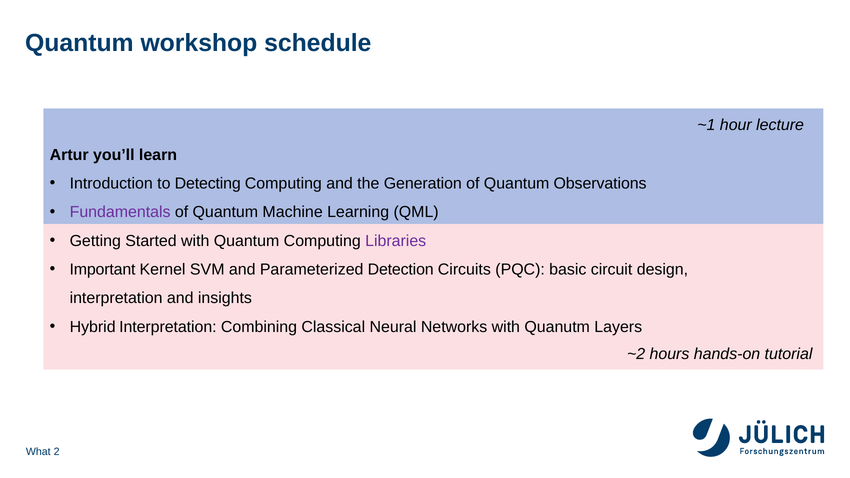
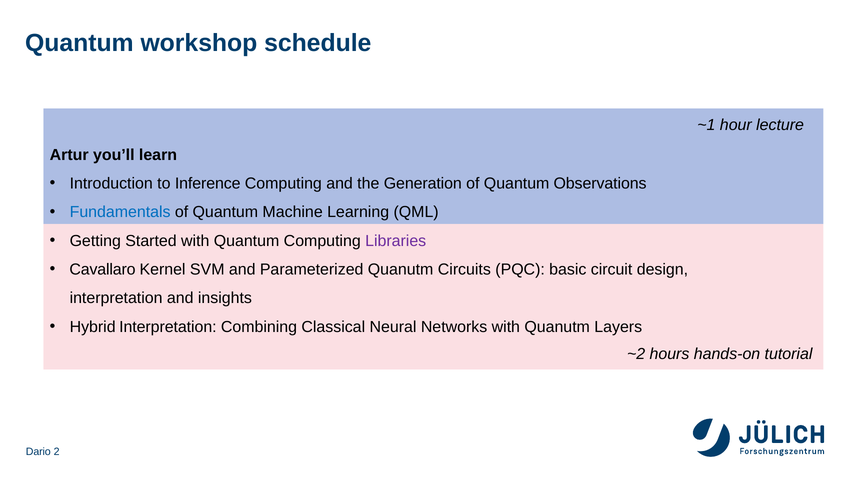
Detecting: Detecting -> Inference (208, 184)
Fundamentals colour: purple -> blue (120, 212)
Important: Important -> Cavallaro (103, 270)
Parameterized Detection: Detection -> Quanutm (401, 270)
What: What -> Dario (38, 452)
